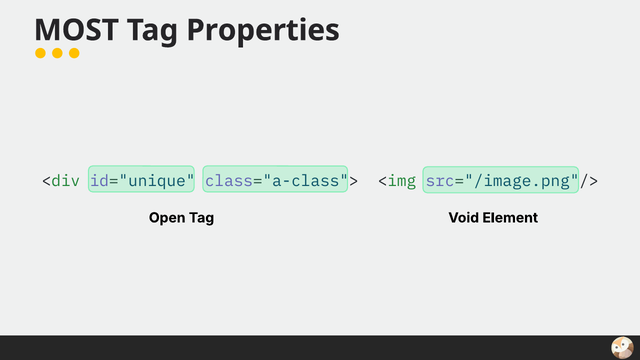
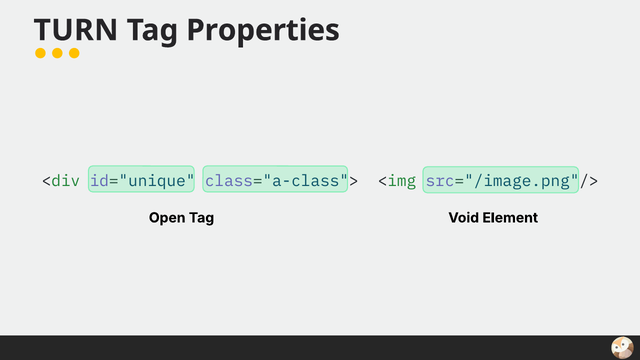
MOST: MOST -> TURN (76, 30)
